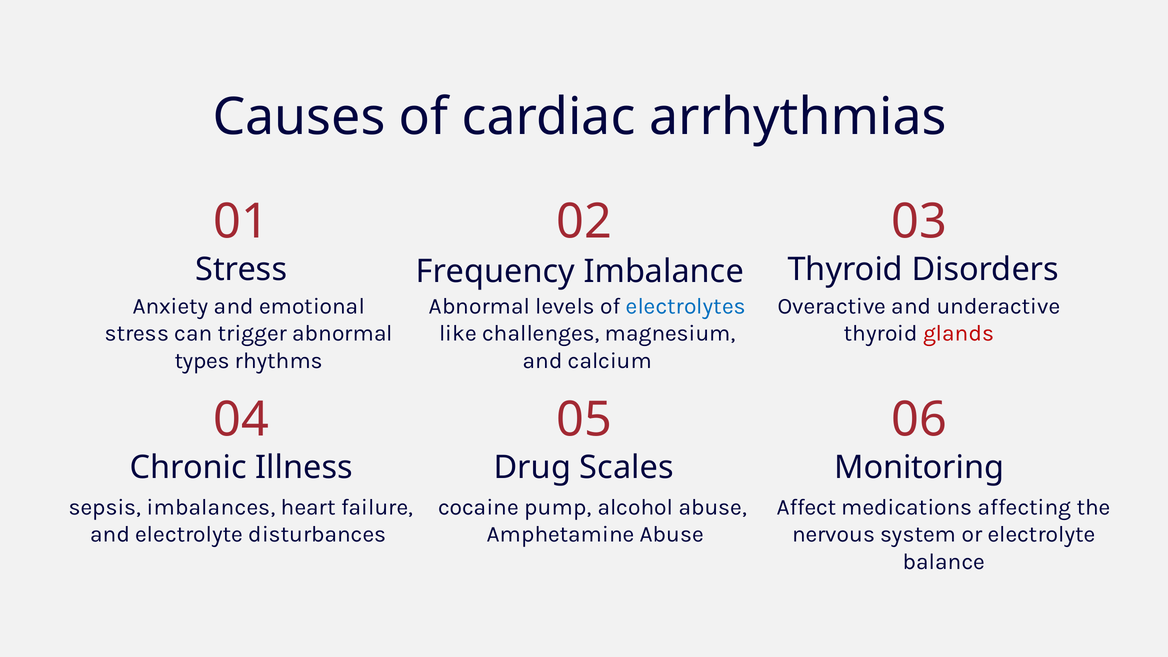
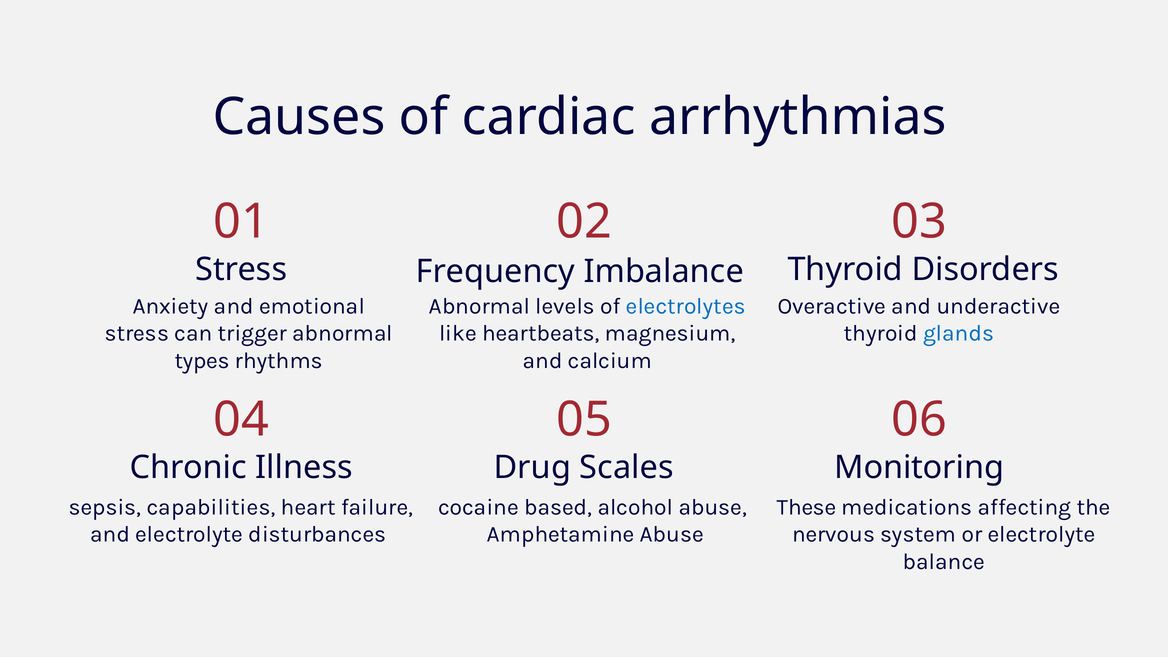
challenges: challenges -> heartbeats (541, 333)
glands colour: red -> blue (959, 333)
imbalances: imbalances -> capabilities (211, 507)
pump: pump -> based (558, 507)
Affect: Affect -> These (807, 507)
